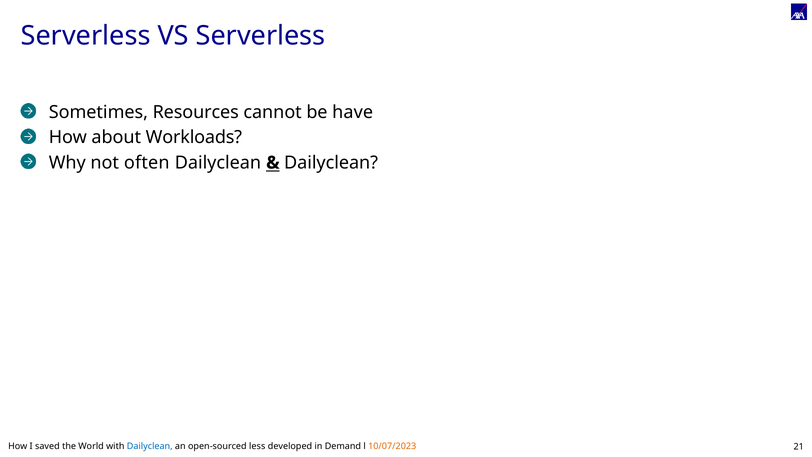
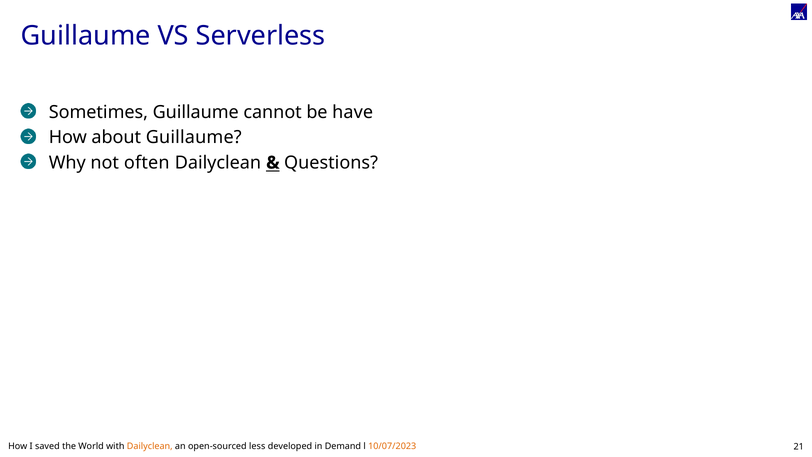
Serverless: Serverless -> Guillaume (86, 36)
Sometimes Resources: Resources -> Guillaume (196, 112)
about Workloads: Workloads -> Guillaume (194, 137)
Dailyclean: Dailyclean -> Questions (331, 163)
Dailyclean colour: blue -> orange (150, 446)
